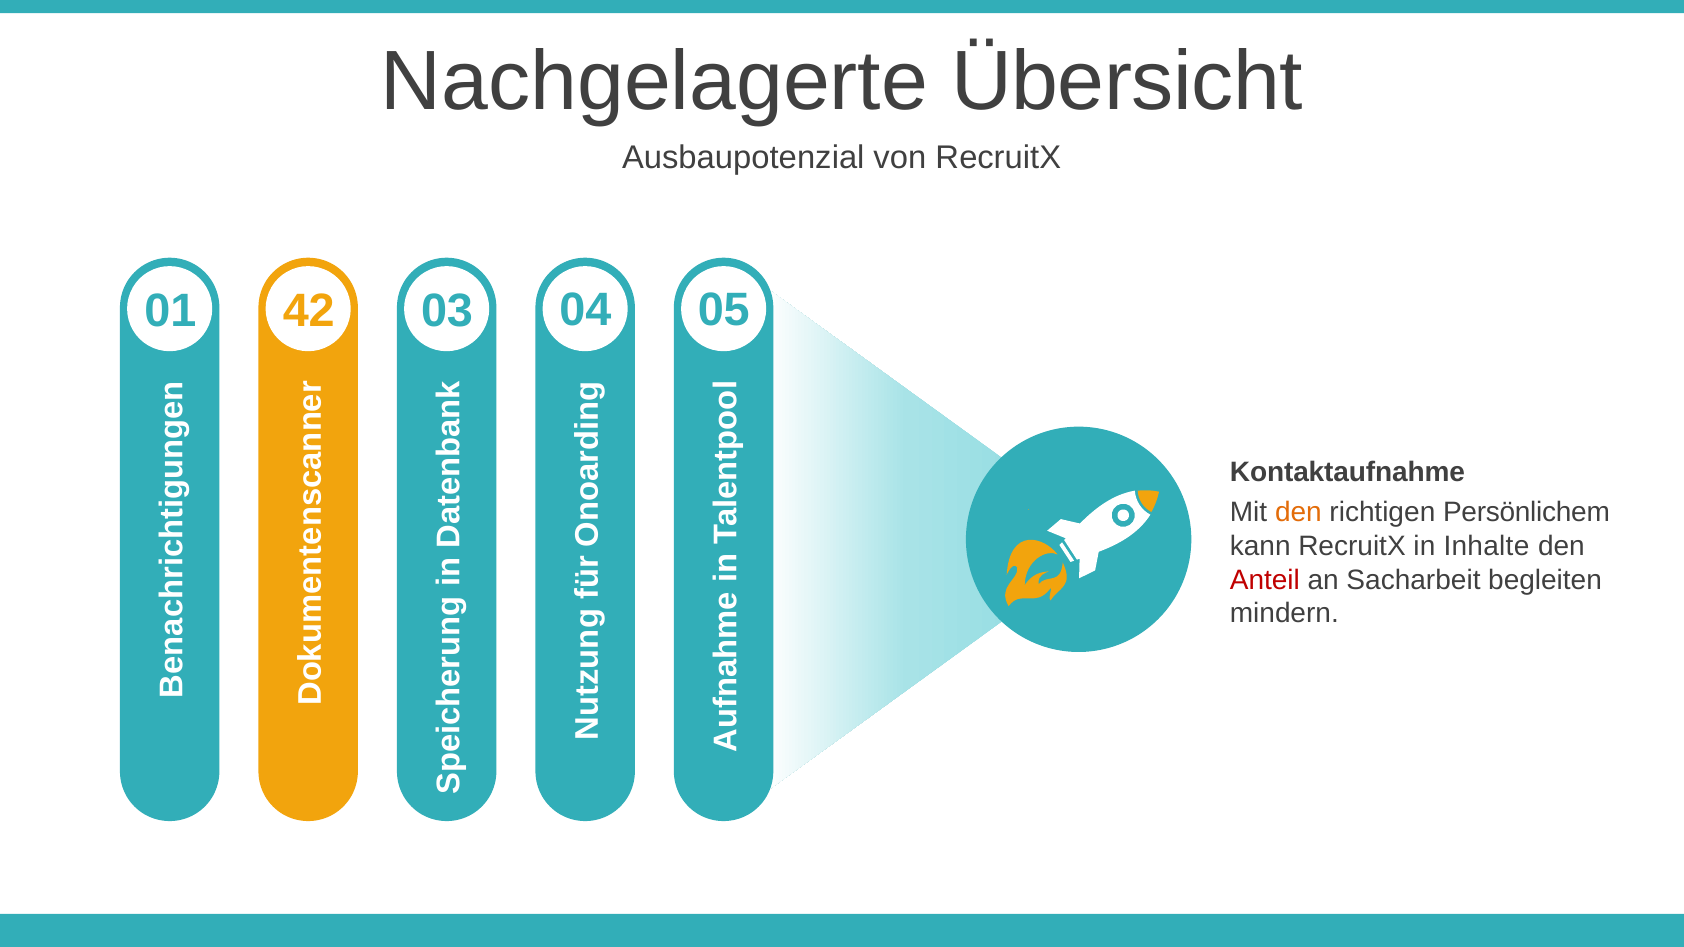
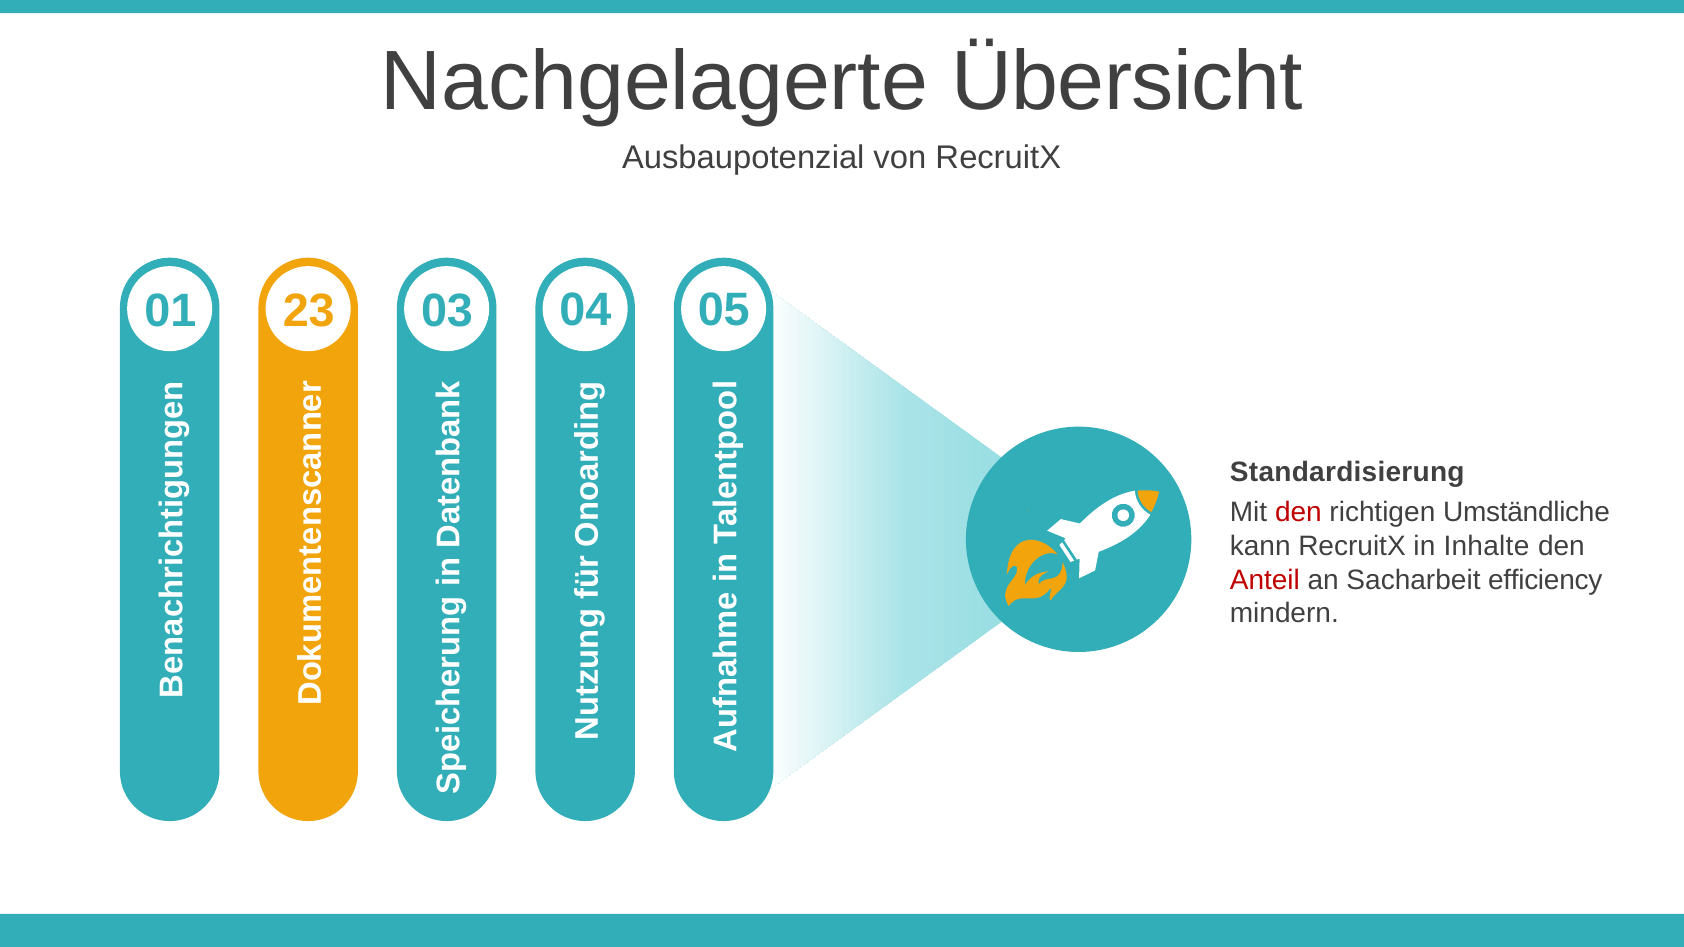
42: 42 -> 23 (309, 311)
Kontaktaufnahme: Kontaktaufnahme -> Standardisierung (1347, 473)
den colour: orange -> red (1298, 513)
Persönlichem: Persönlichem -> Umständliche (1526, 513)
begleiten: begleiten -> efficiency (1545, 580)
